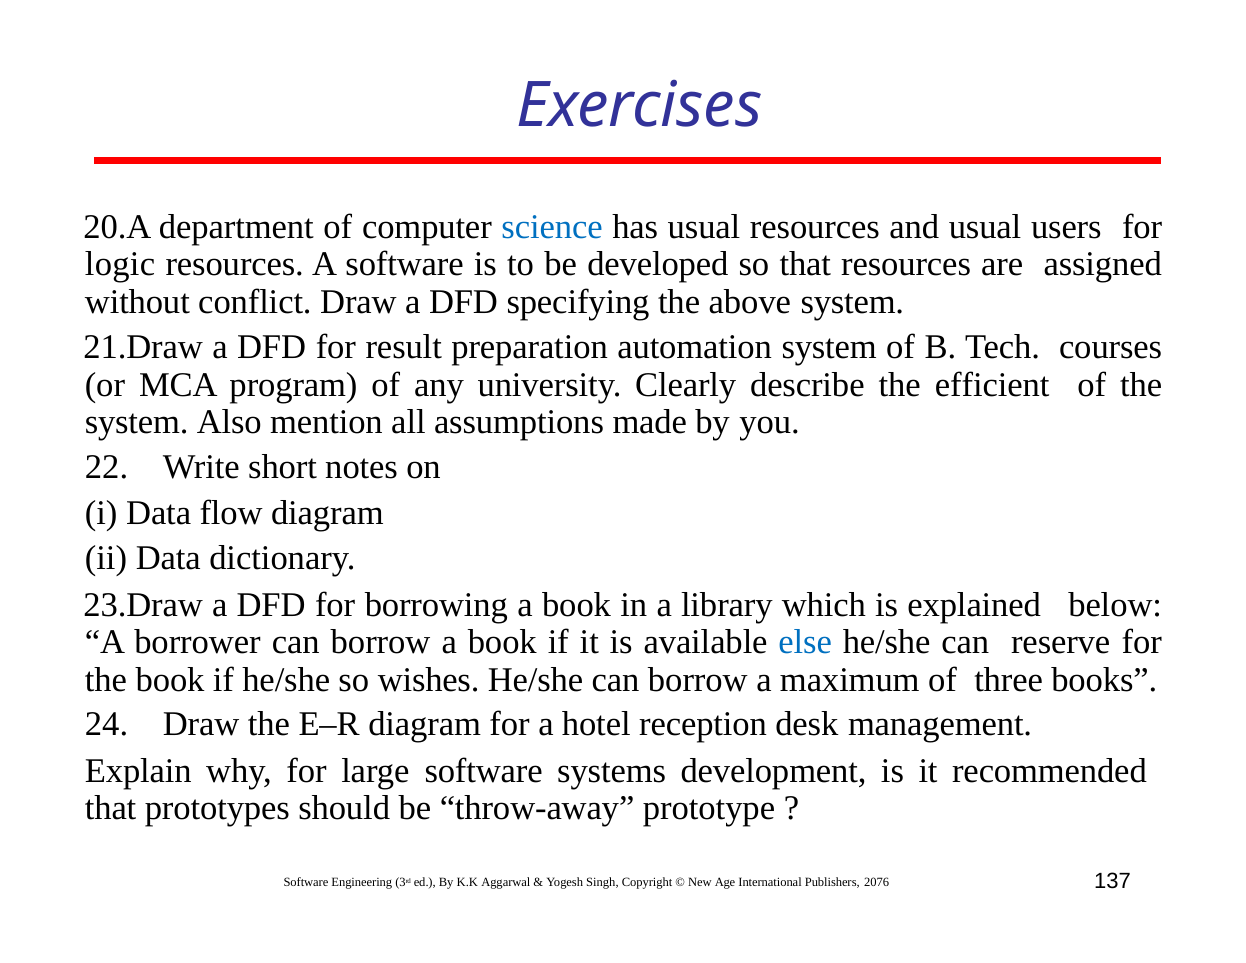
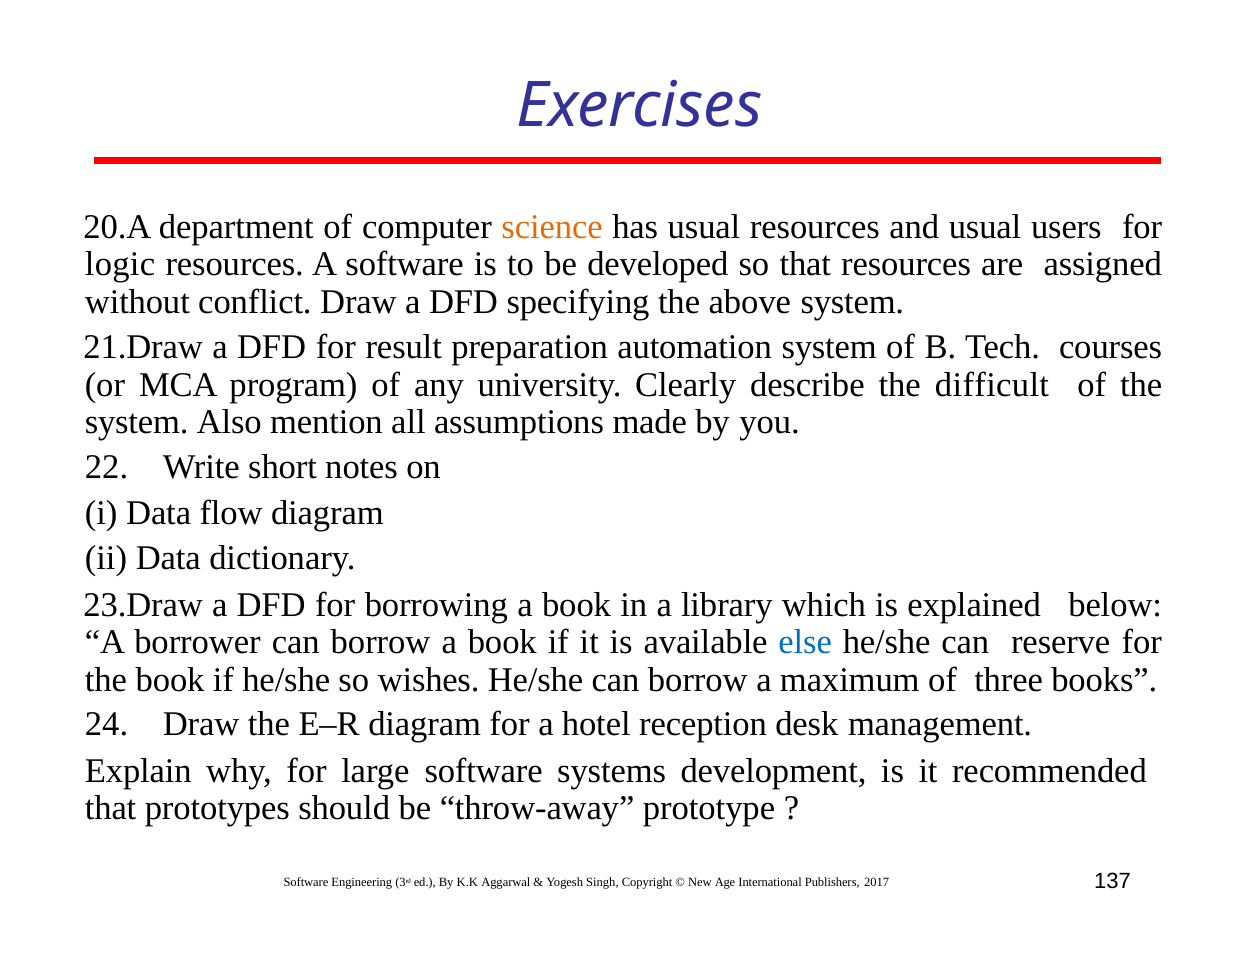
science colour: blue -> orange (552, 227)
efficient: efficient -> difficult (992, 385)
2076: 2076 -> 2017 (877, 882)
